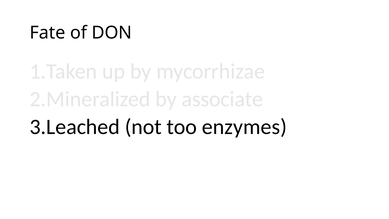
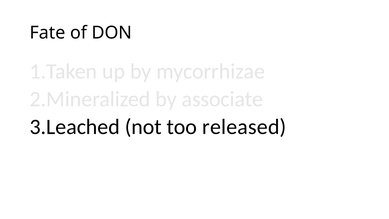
enzymes: enzymes -> released (244, 127)
